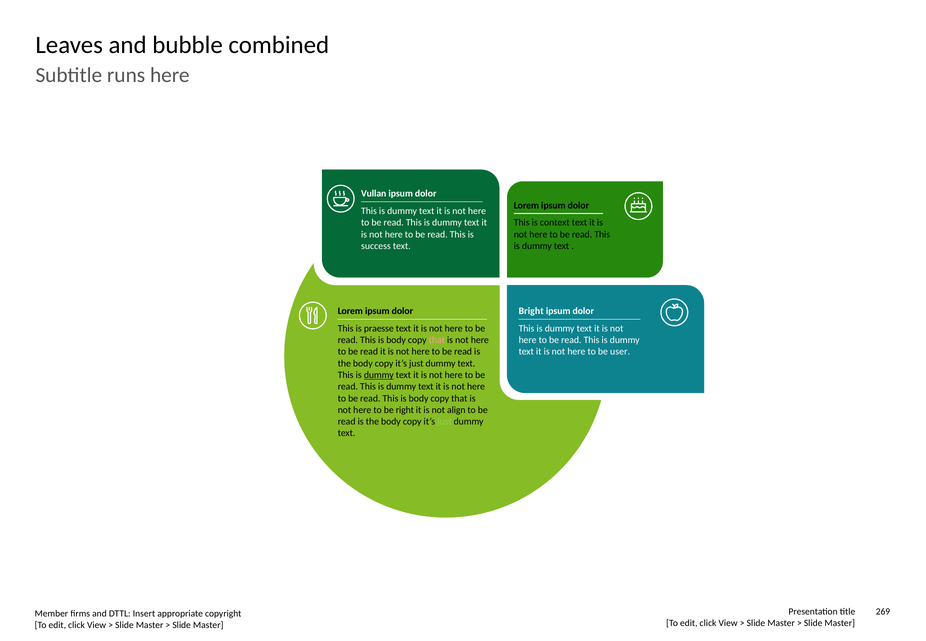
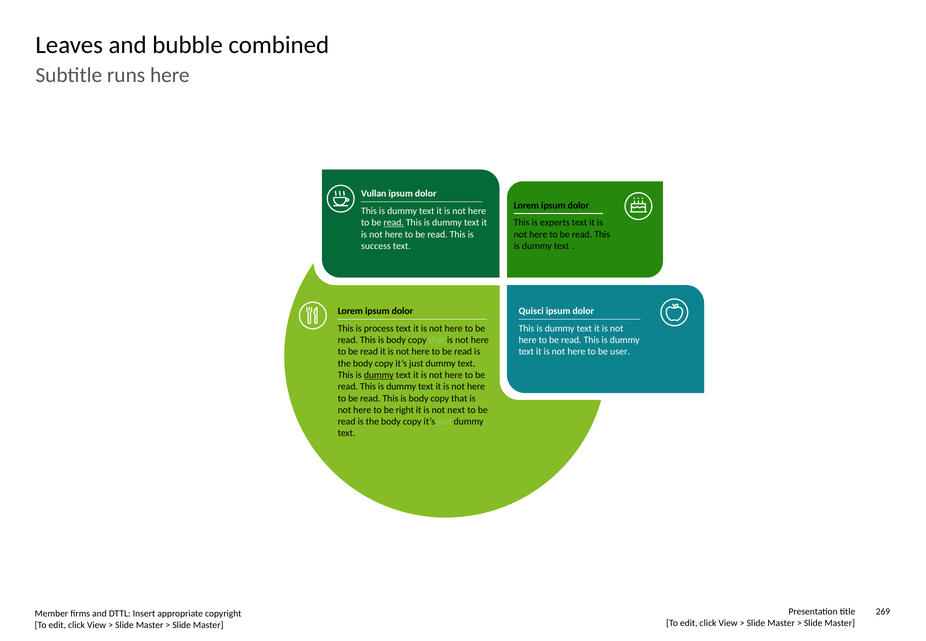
read underline: none -> present (394, 223)
context: context -> experts (555, 223)
Bright: Bright -> Quisci (531, 311)
praesse: praesse -> process (379, 329)
that colour: pink -> light green (437, 340)
align: align -> next (456, 410)
